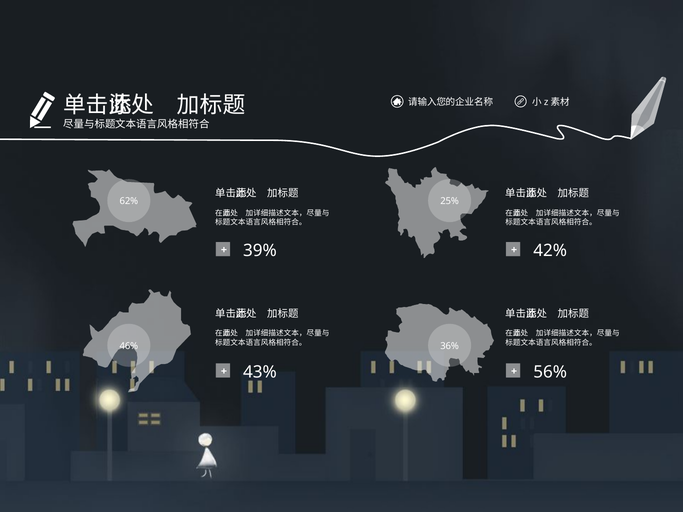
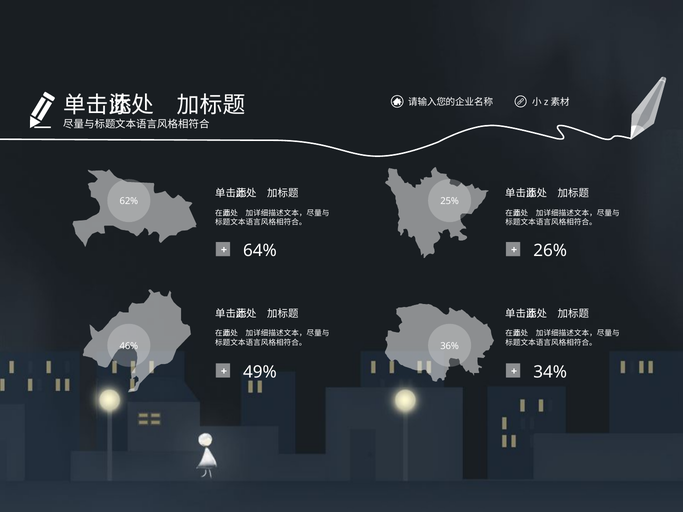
39%: 39% -> 64% (260, 251)
42%: 42% -> 26% (550, 251)
43%: 43% -> 49% (260, 372)
56%: 56% -> 34% (550, 372)
